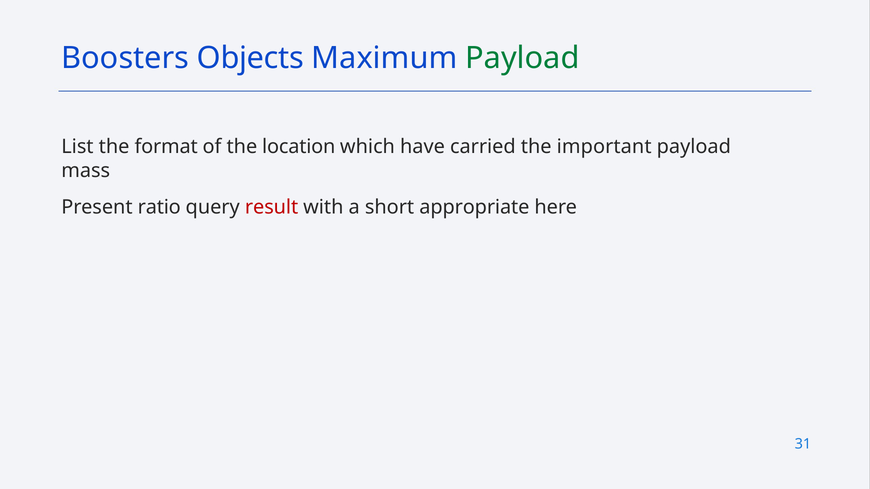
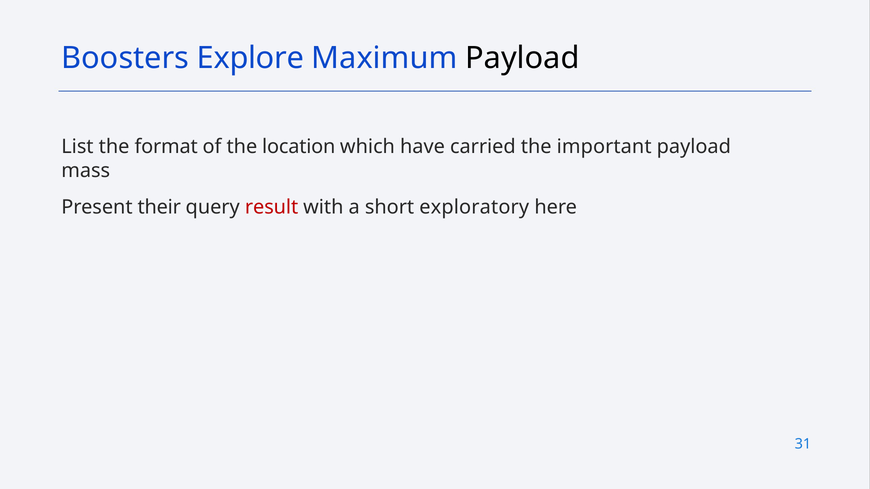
Objects: Objects -> Explore (250, 58)
Payload colour: green -> black (522, 58)
ratio: ratio -> their (159, 207)
appropriate: appropriate -> exploratory (474, 207)
